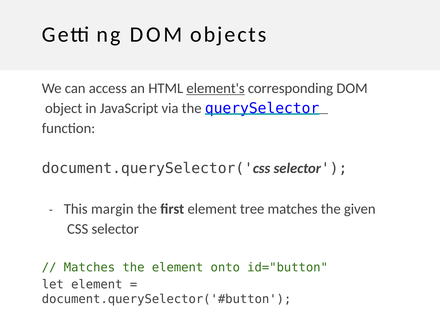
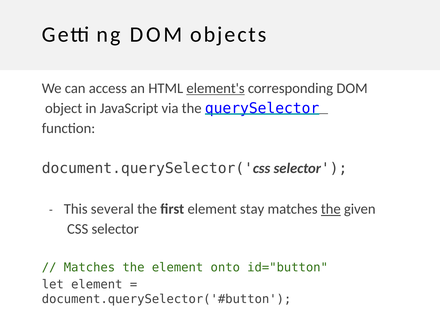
margin: margin -> several (112, 209)
tree: tree -> stay (252, 209)
the underline: none -> present (331, 209)
